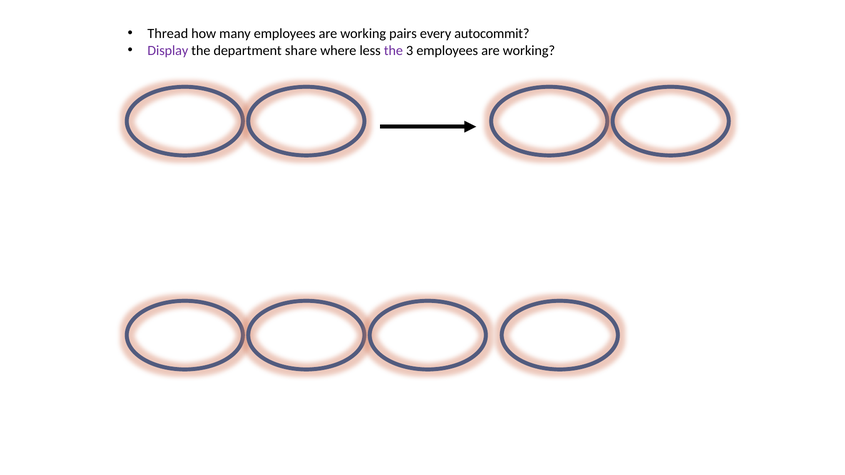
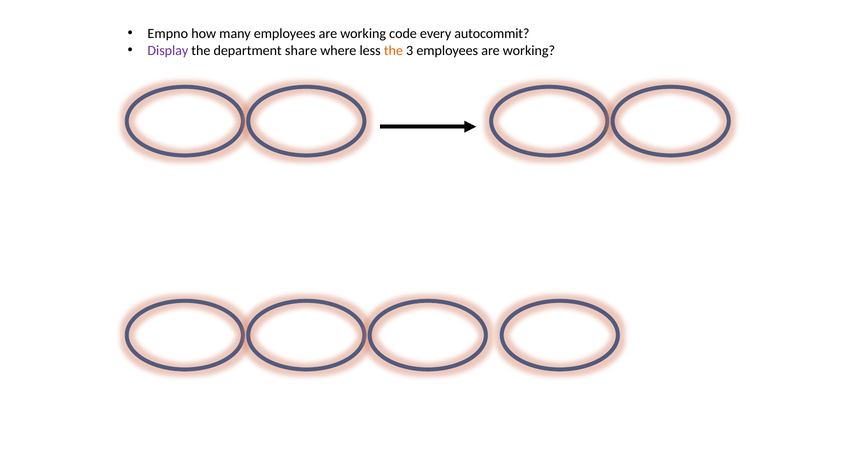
Thread: Thread -> Empno (168, 34)
pairs: pairs -> code (403, 34)
the colour: purple -> orange (393, 51)
